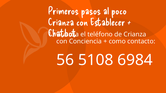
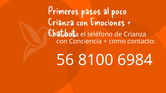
Establecer: Establecer -> Emociones (108, 22)
5108: 5108 -> 8100 (96, 60)
